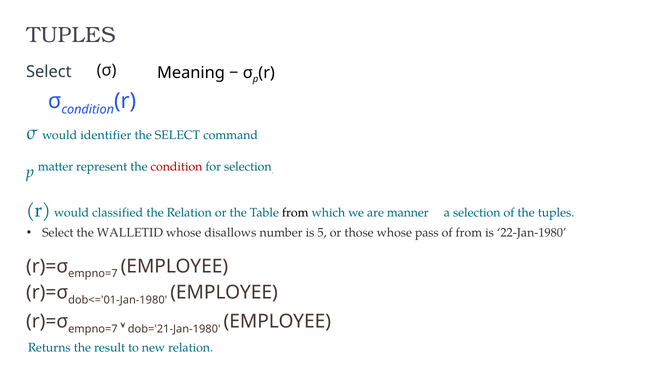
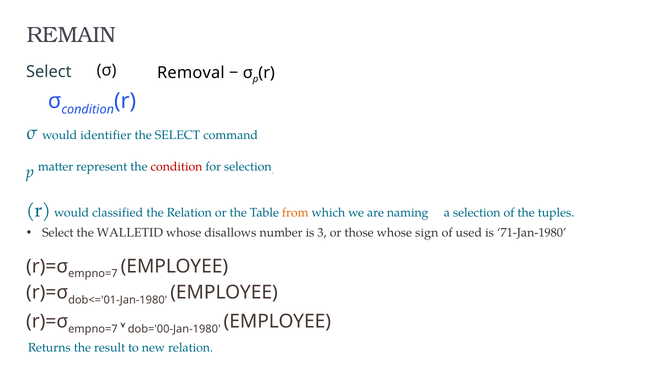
TUPLES: TUPLES -> REMAIN (71, 35)
Meaning: Meaning -> Removal (191, 73)
from colour: black -> orange (295, 212)
manner: manner -> naming (408, 212)
5: 5 -> 3 (322, 232)
pass: pass -> sign (427, 232)
of from: from -> used (469, 232)
22-Jan-1980: 22-Jan-1980 -> 71-Jan-1980 (532, 232)
dob='21-Jan-1980: dob='21-Jan-1980 -> dob='00-Jan-1980 (174, 329)
